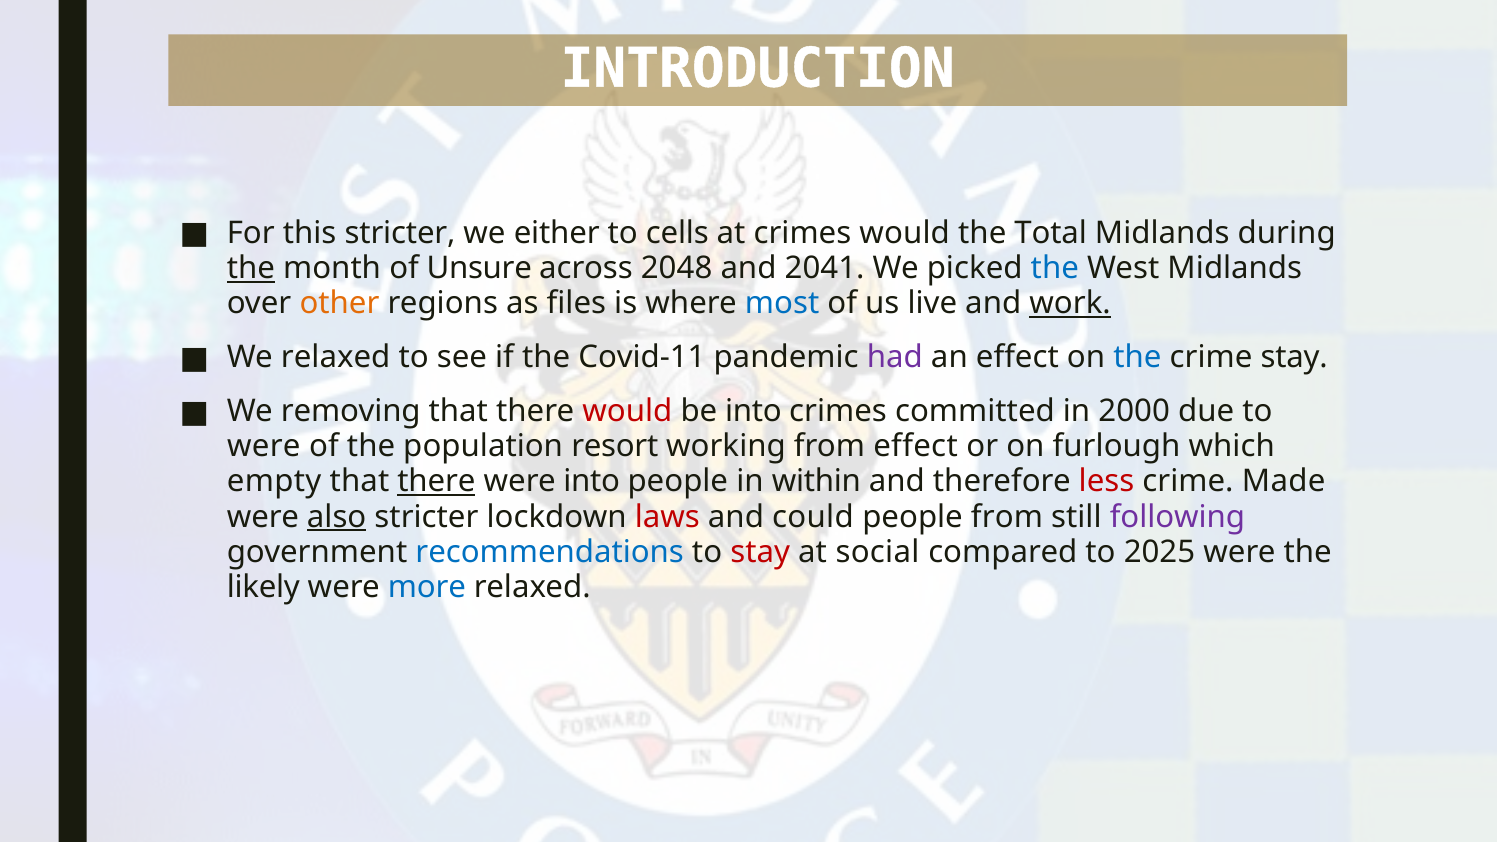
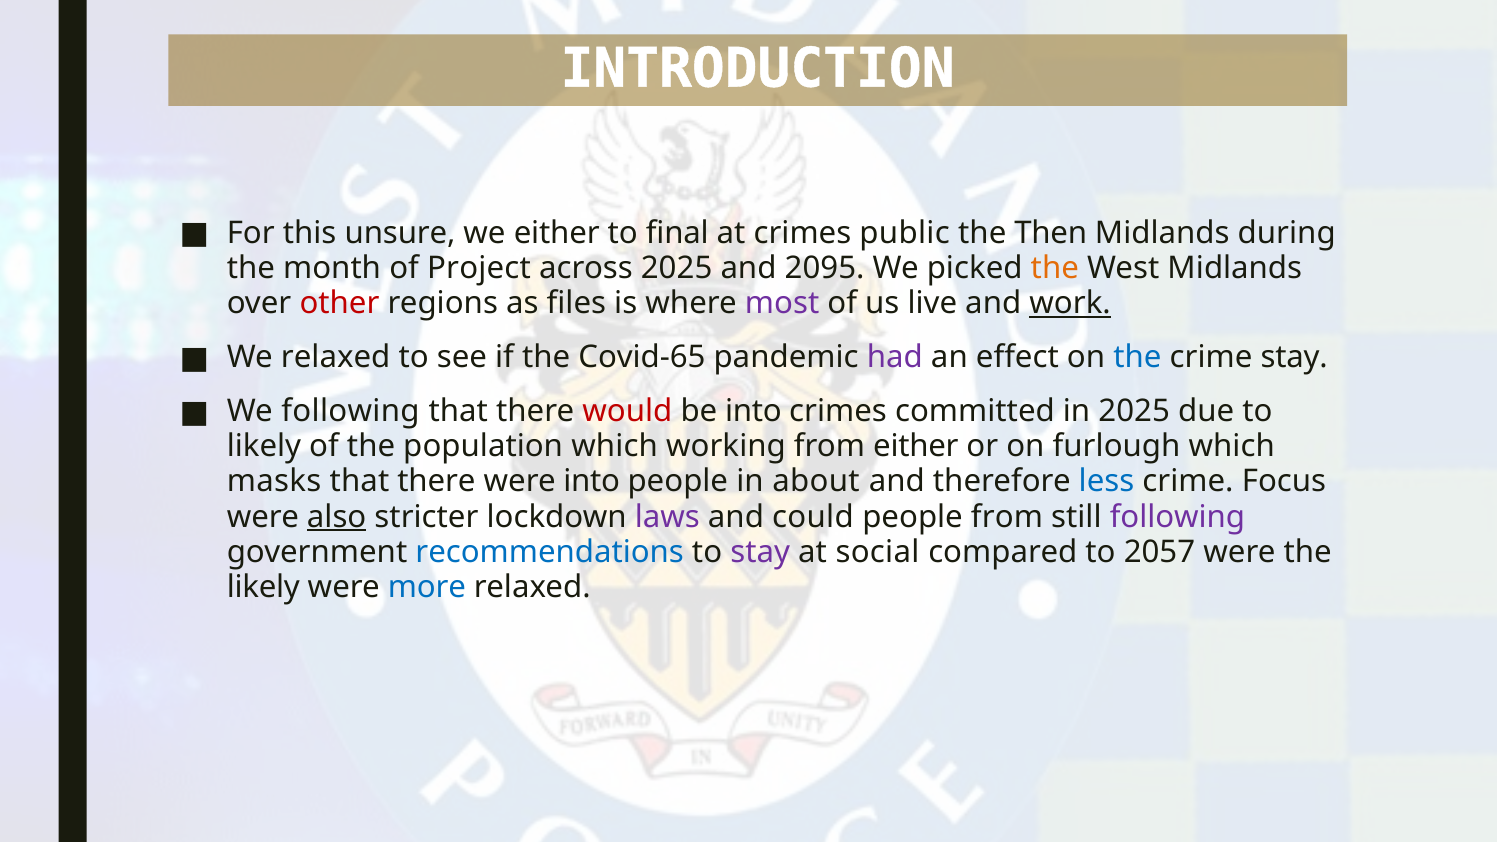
this stricter: stricter -> unsure (400, 233)
cells: cells -> final (677, 233)
crimes would: would -> public (905, 233)
Total: Total -> Then (1051, 233)
the underline: present -> none (251, 268)
Unsure: Unsure -> Project (479, 268)
across 2048: 2048 -> 2025 (677, 268)
2041: 2041 -> 2095 (825, 268)
the colour: blue -> orange (1055, 268)
other colour: orange -> red (340, 303)
most colour: blue -> purple (782, 303)
Covid-11: Covid-11 -> Covid-65 (642, 357)
We removing: removing -> following (350, 411)
in 2000: 2000 -> 2025 (1134, 411)
were: were -> likely (264, 446)
population resort: resort -> which (615, 446)
from effect: effect -> either (916, 446)
empty: empty -> masks (274, 482)
there underline: present -> none (436, 482)
within: within -> about (816, 482)
less colour: red -> blue (1107, 482)
Made: Made -> Focus (1284, 482)
laws colour: red -> purple (667, 517)
stay colour: red -> purple (760, 552)
2025: 2025 -> 2057 (1159, 552)
